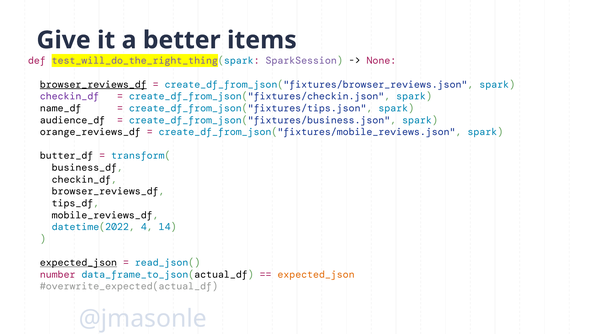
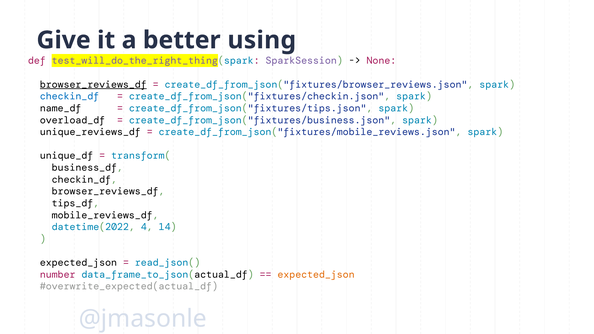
items: items -> using (262, 40)
checkin_df colour: purple -> blue (70, 96)
audience_df: audience_df -> overload_df (72, 120)
orange_reviews_df: orange_reviews_df -> unique_reviews_df (90, 132)
butter_df: butter_df -> unique_df (67, 156)
expected_json underline: present -> none (78, 263)
